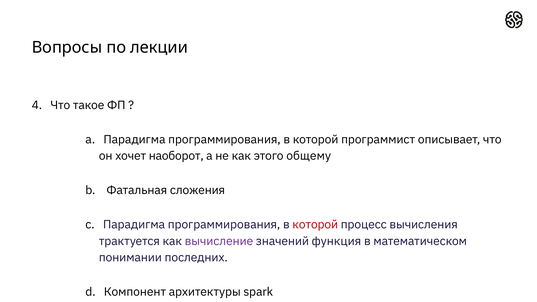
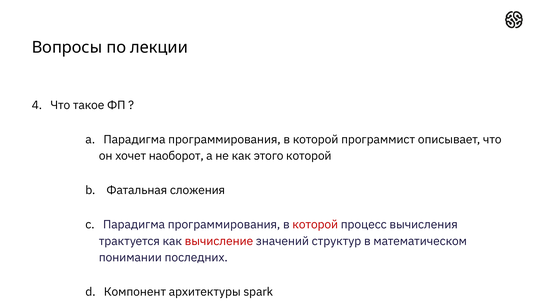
этого общему: общему -> которой (309, 156)
вычисление colour: purple -> red (219, 241)
функция: функция -> структур (336, 241)
